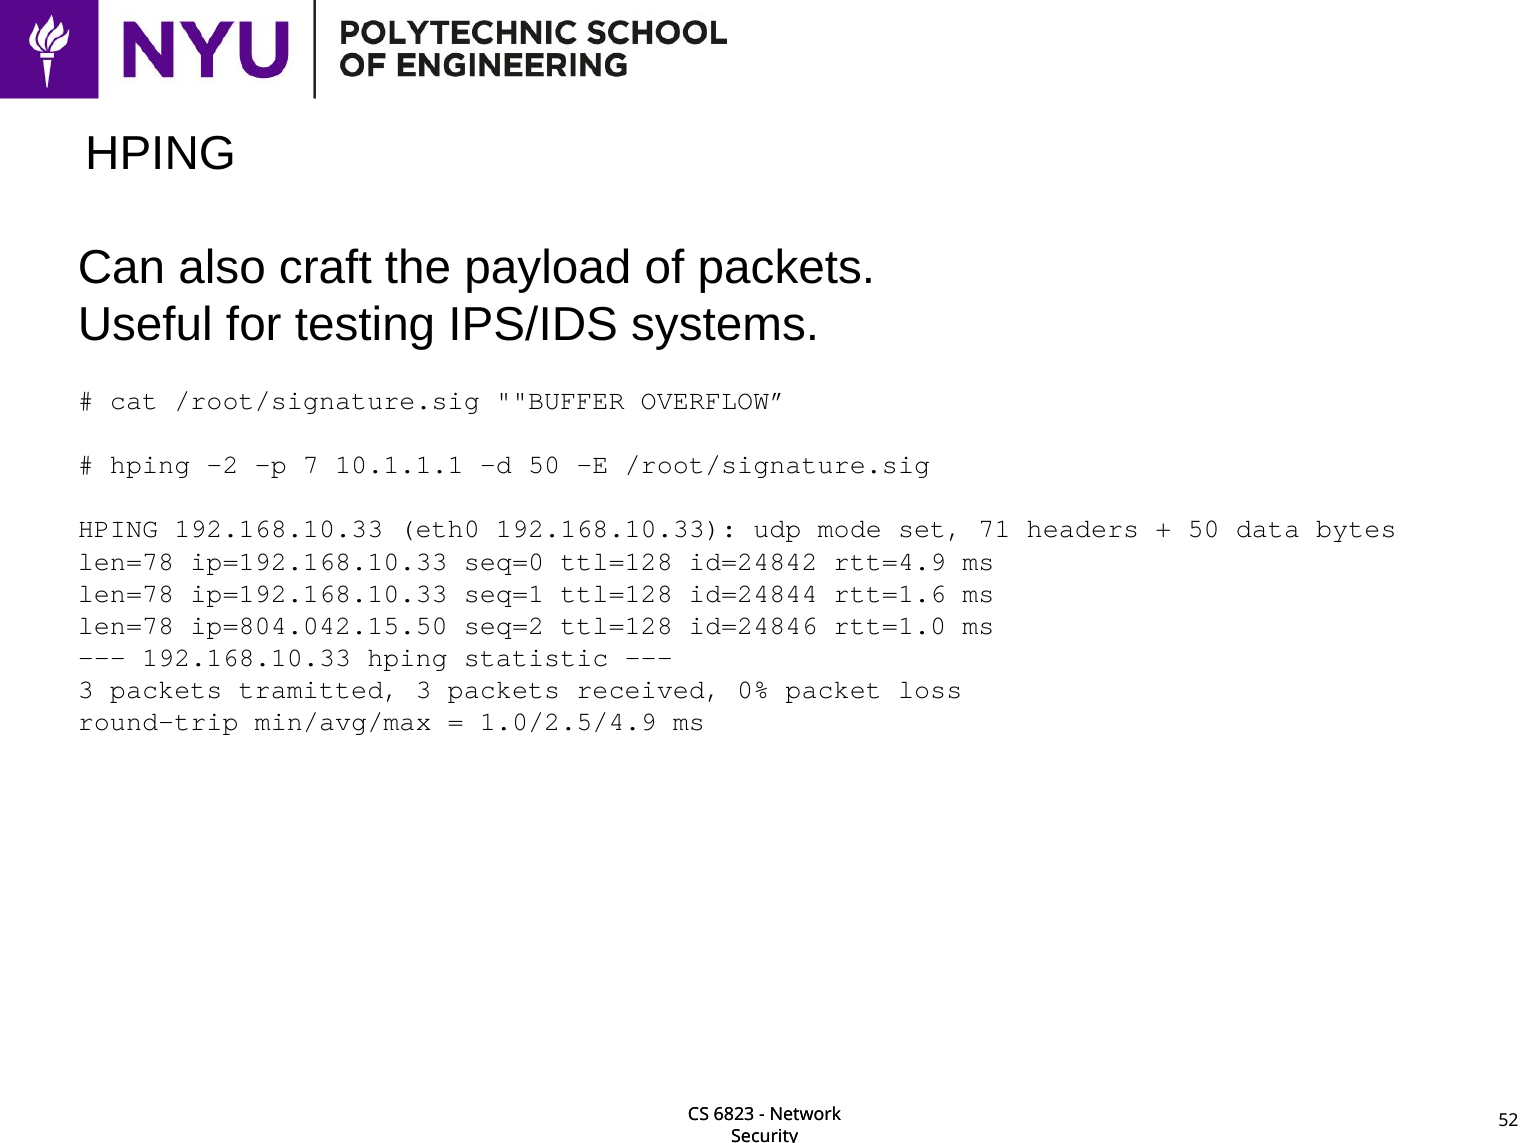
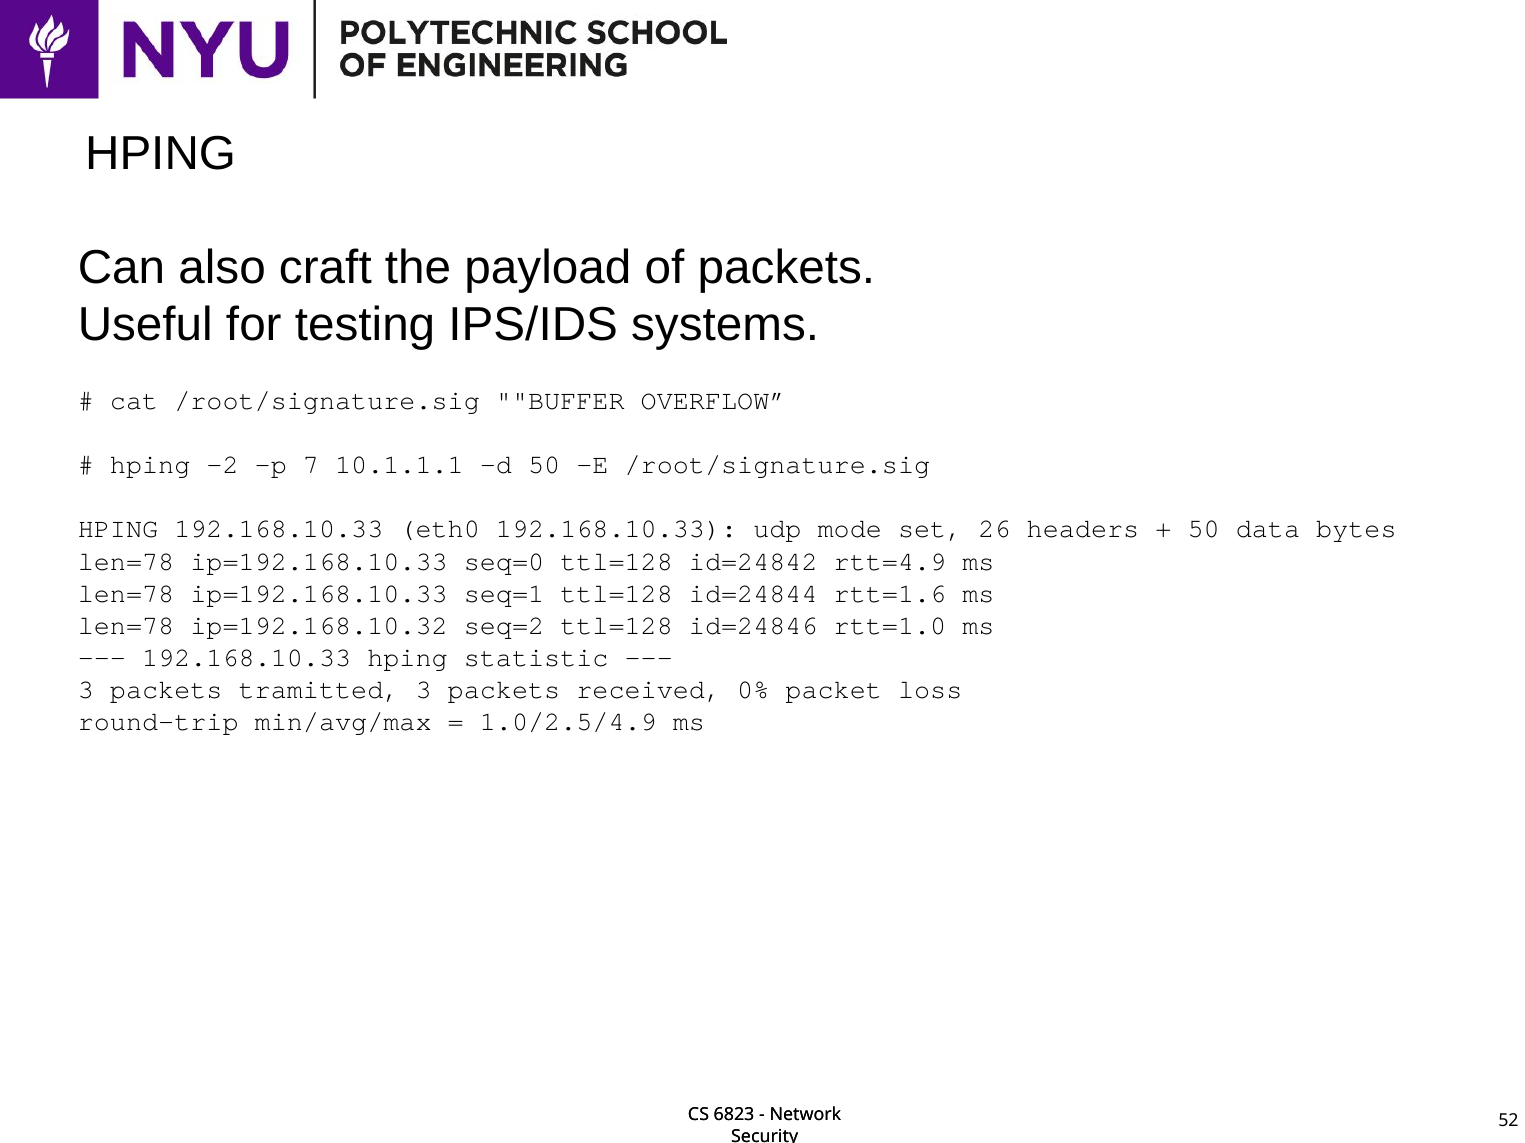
71: 71 -> 26 (995, 529)
ip=804.042.15.50: ip=804.042.15.50 -> ip=192.168.10.32 (319, 626)
